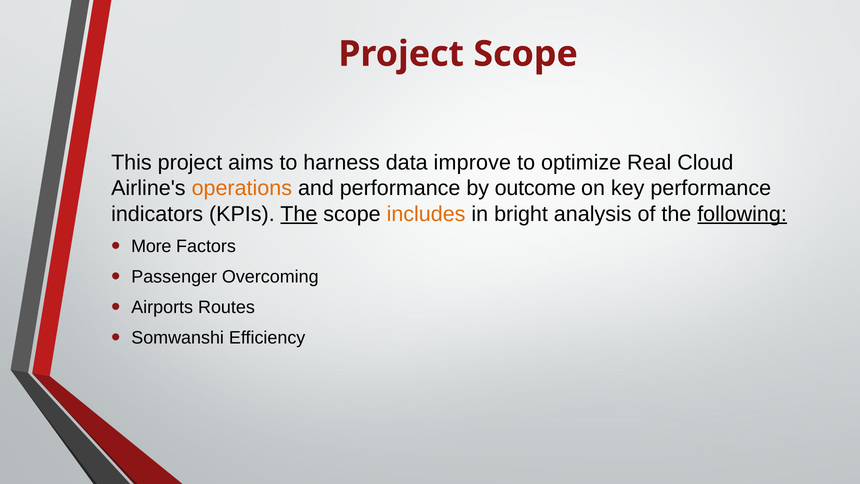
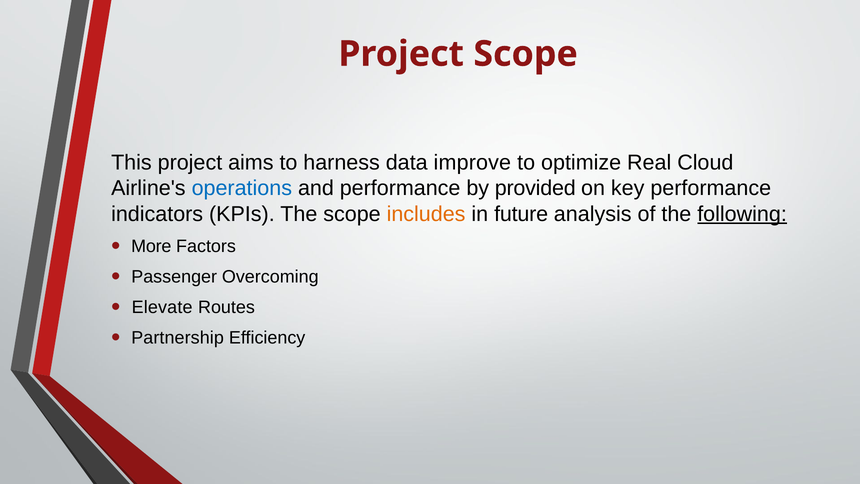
operations colour: orange -> blue (242, 188)
outcome: outcome -> provided (535, 188)
The underline: present -> none (299, 214)
bright: bright -> future (521, 214)
Airports: Airports -> Elevate (162, 307)
Somwanshi: Somwanshi -> Partnership (178, 338)
